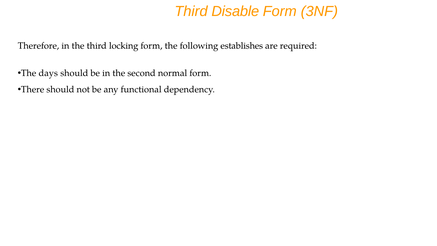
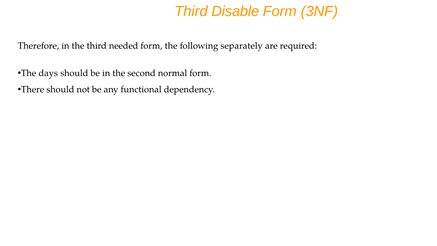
locking: locking -> needed (124, 46)
establishes: establishes -> separately (242, 46)
